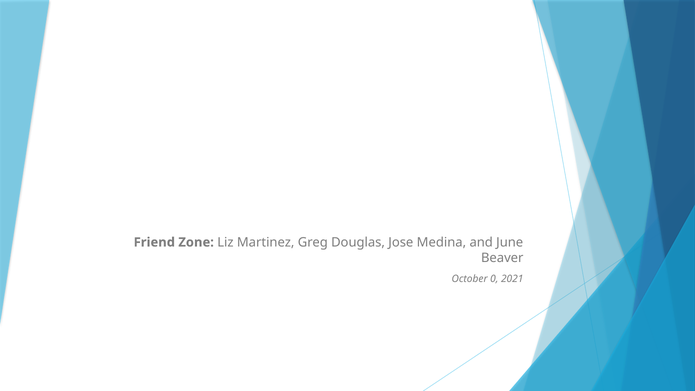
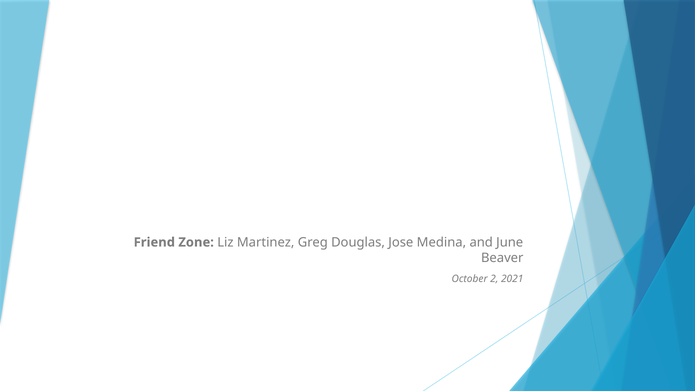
0: 0 -> 2 (494, 279)
